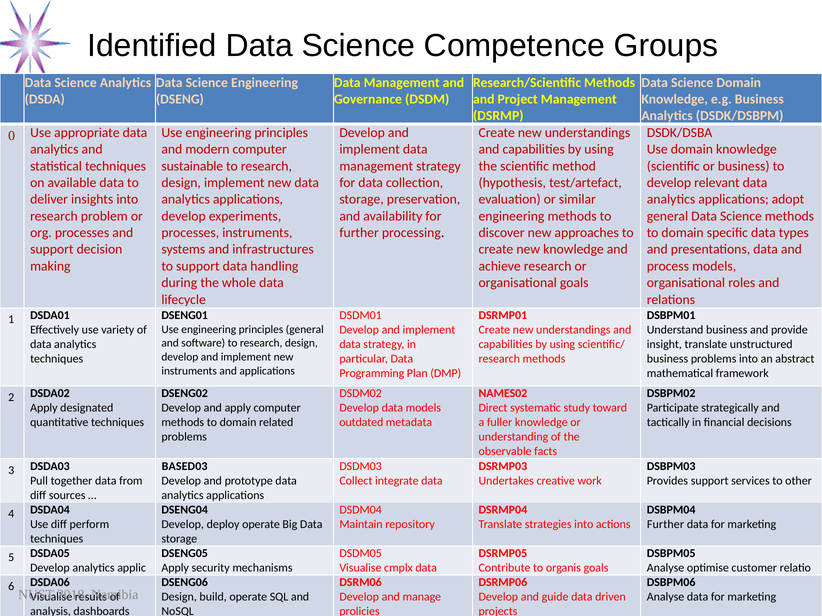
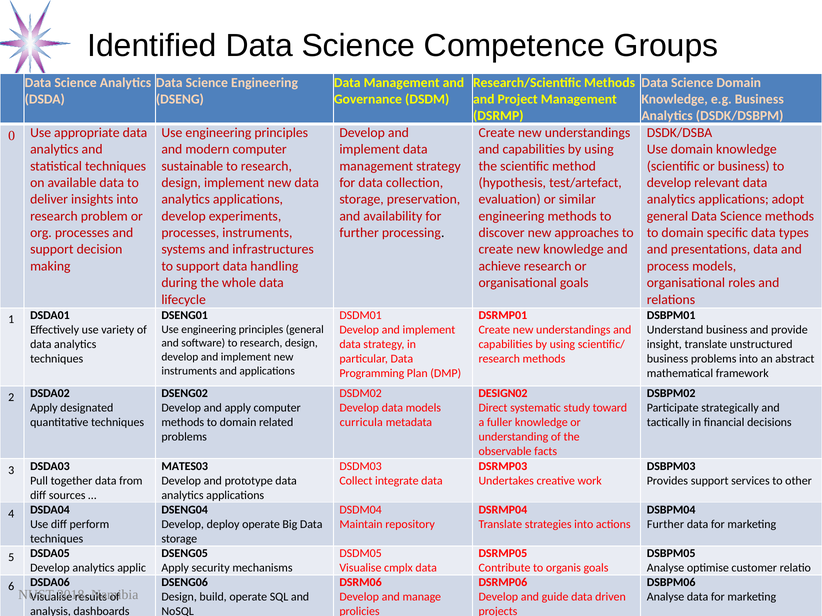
NAMES02: NAMES02 -> DESIGN02 (503, 394)
outdated: outdated -> curricula (361, 423)
BASED03: BASED03 -> MATES03 (185, 466)
